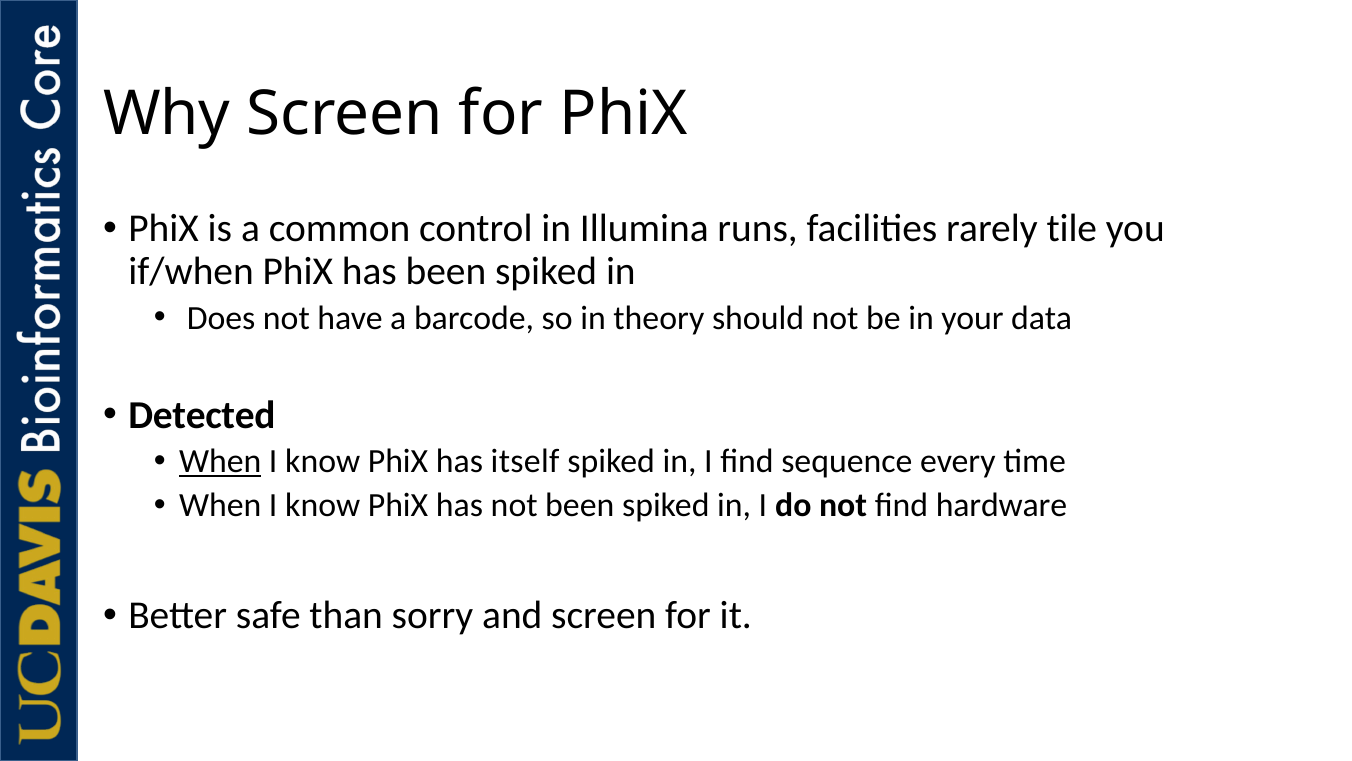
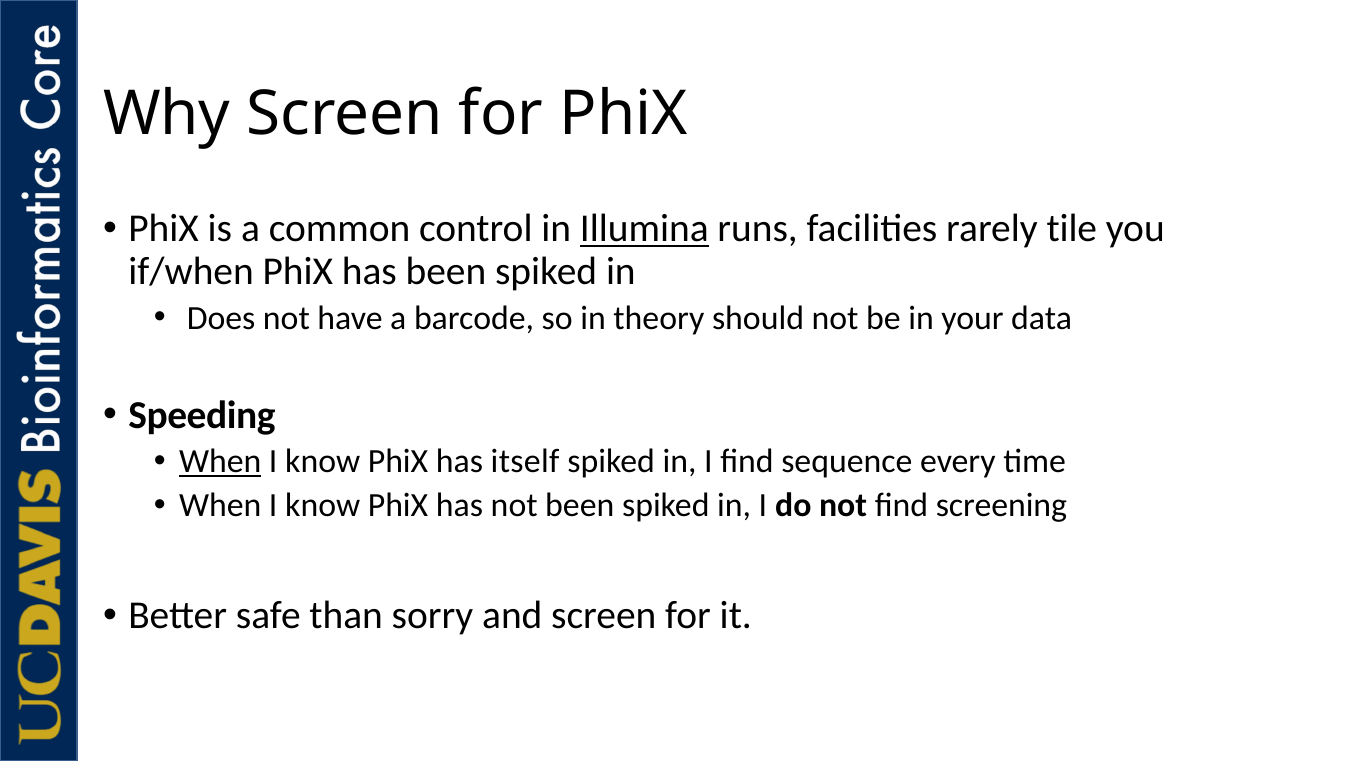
Illumina underline: none -> present (644, 229)
Detected: Detected -> Speeding (202, 415)
hardware: hardware -> screening (1001, 505)
